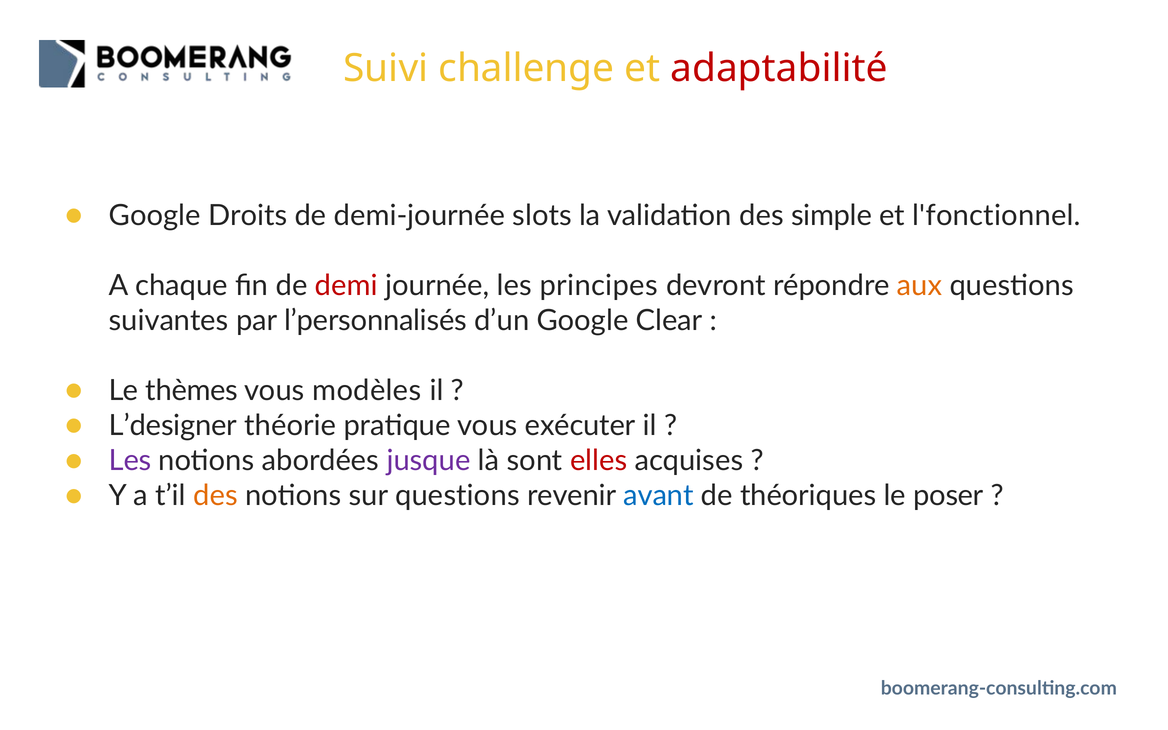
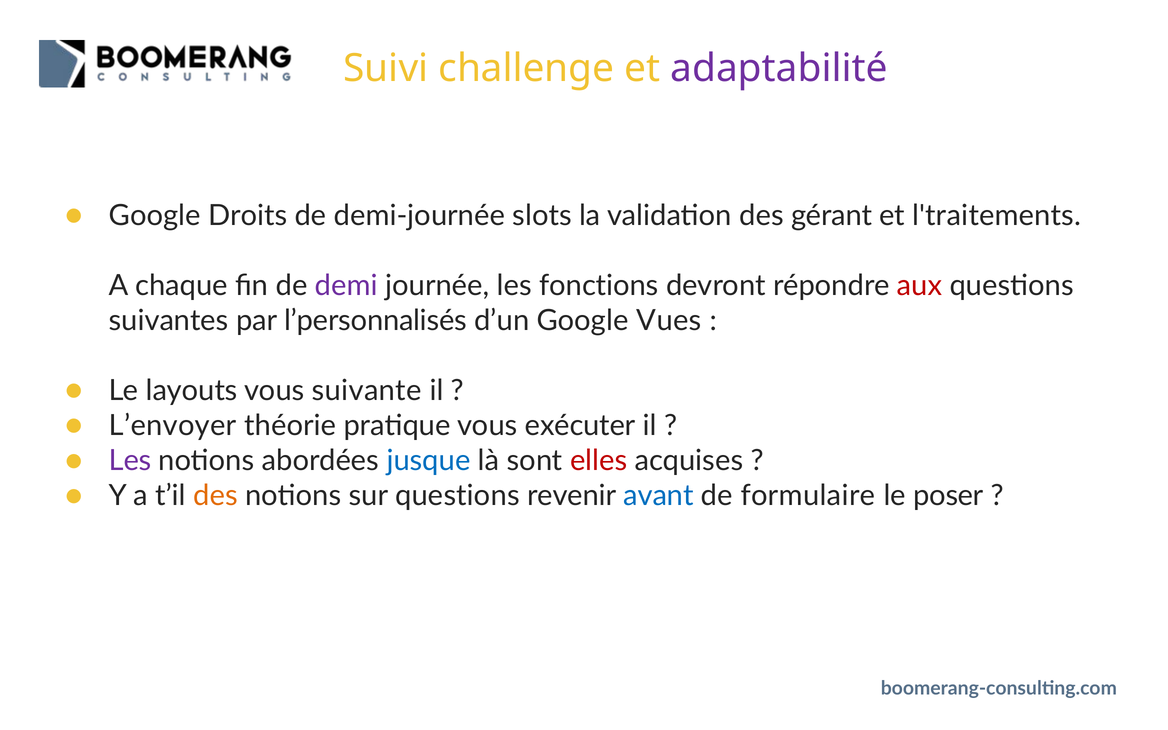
adaptabilité colour: red -> purple (779, 69)
simple: simple -> gérant (832, 216)
l'fonctionnel: l'fonctionnel -> l'traitements (997, 216)
demi colour: red -> purple (346, 286)
principes: principes -> fonctions (599, 286)
aux colour: orange -> red (920, 286)
Clear: Clear -> Vues (669, 321)
thèmes: thèmes -> layouts (192, 391)
modèles: modèles -> suivante (367, 391)
L’designer: L’designer -> L’envoyer (173, 426)
jusque colour: purple -> blue (429, 461)
théoriques: théoriques -> formulaire (808, 496)
